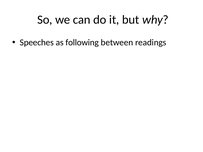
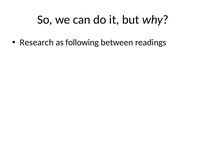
Speeches: Speeches -> Research (37, 43)
